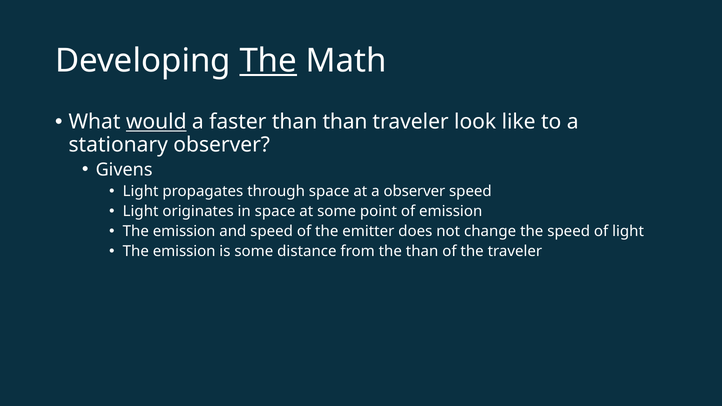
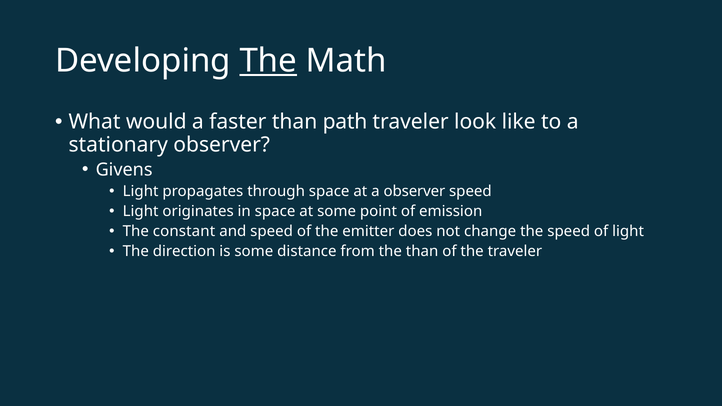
would underline: present -> none (156, 122)
than than: than -> path (345, 122)
emission: emission -> constant (184, 231)
emission: emission -> direction (184, 251)
